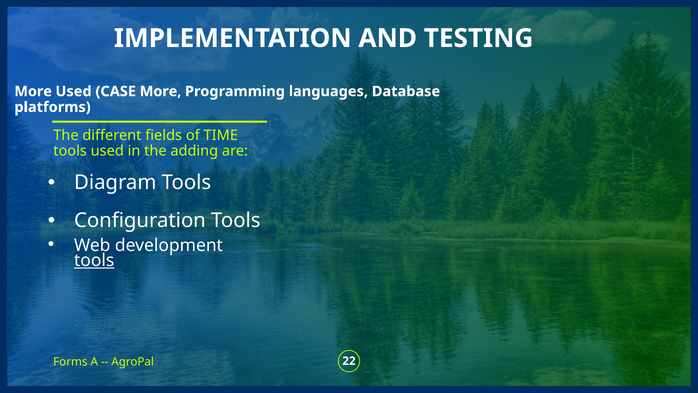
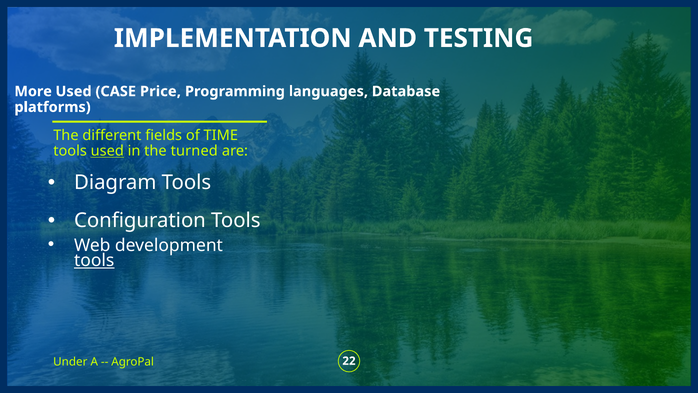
CASE More: More -> Price (160, 91)
used underline: none -> present (107, 151)
adding: adding -> turned (194, 151)
Forms: Forms -> Under (70, 362)
